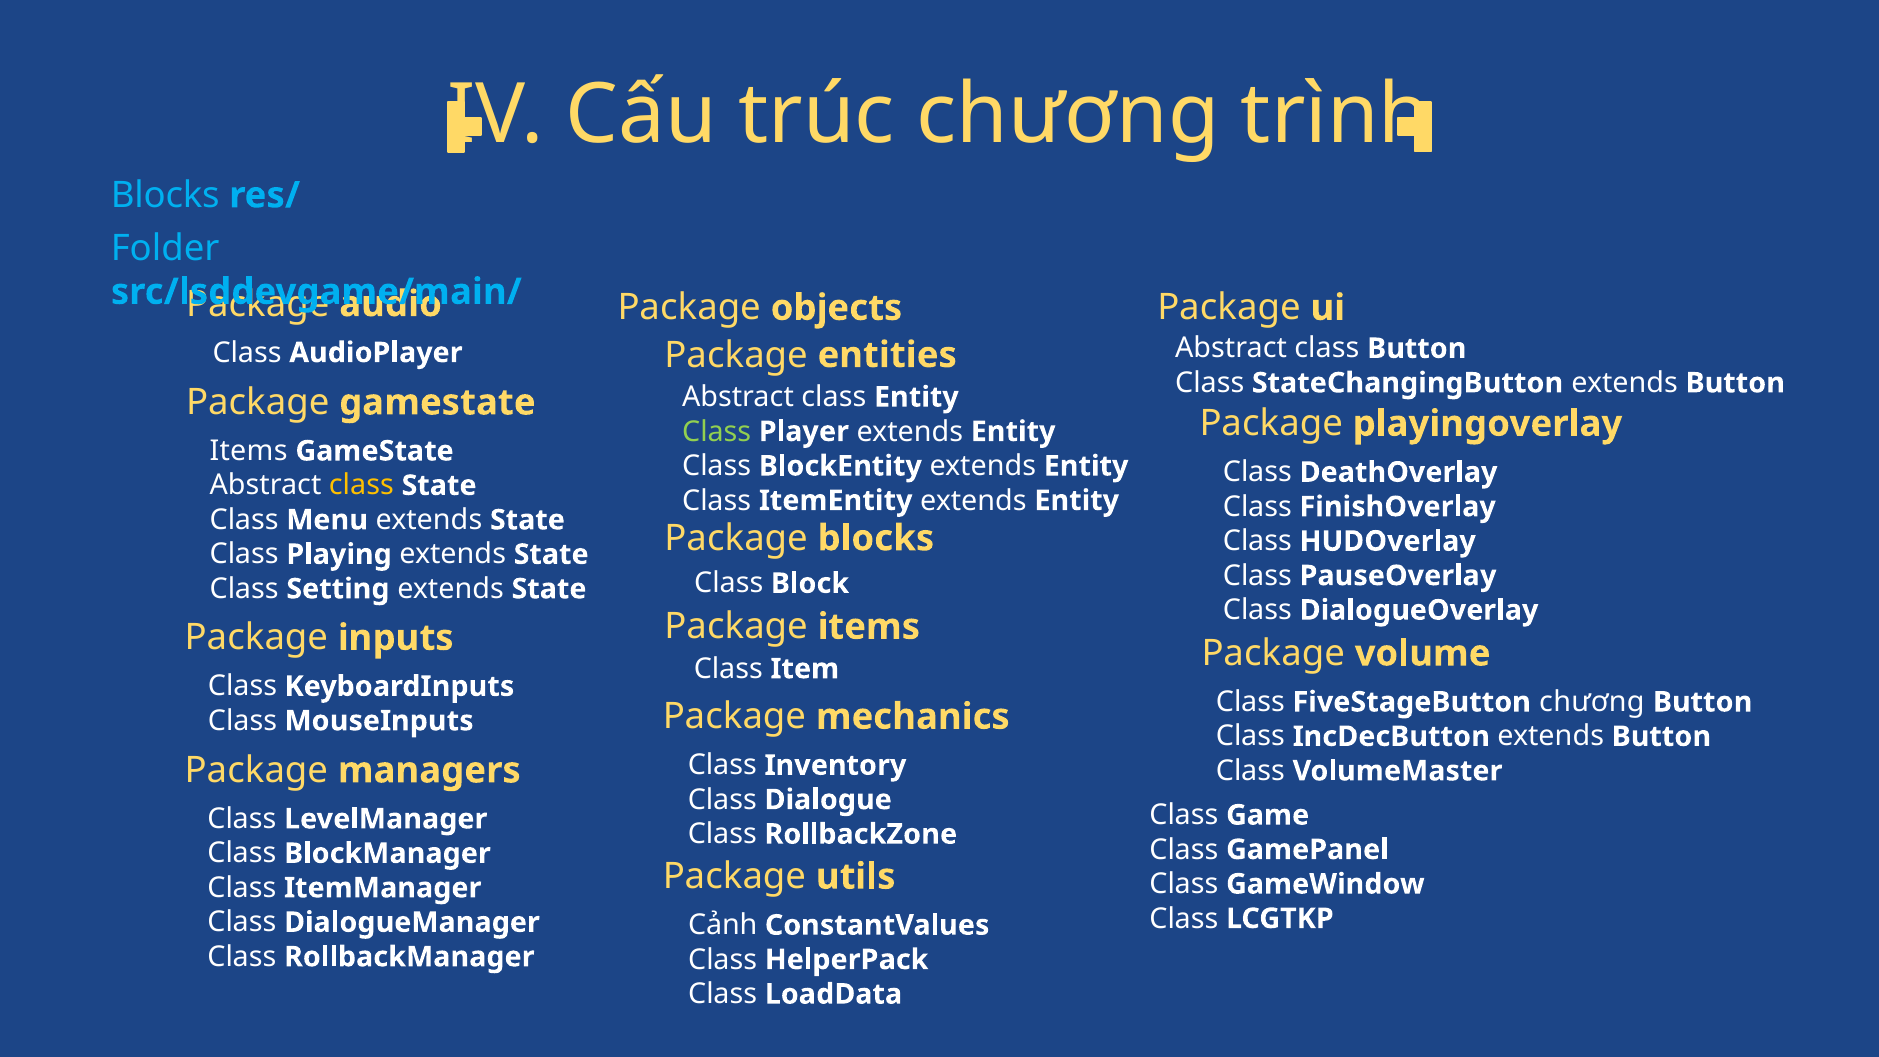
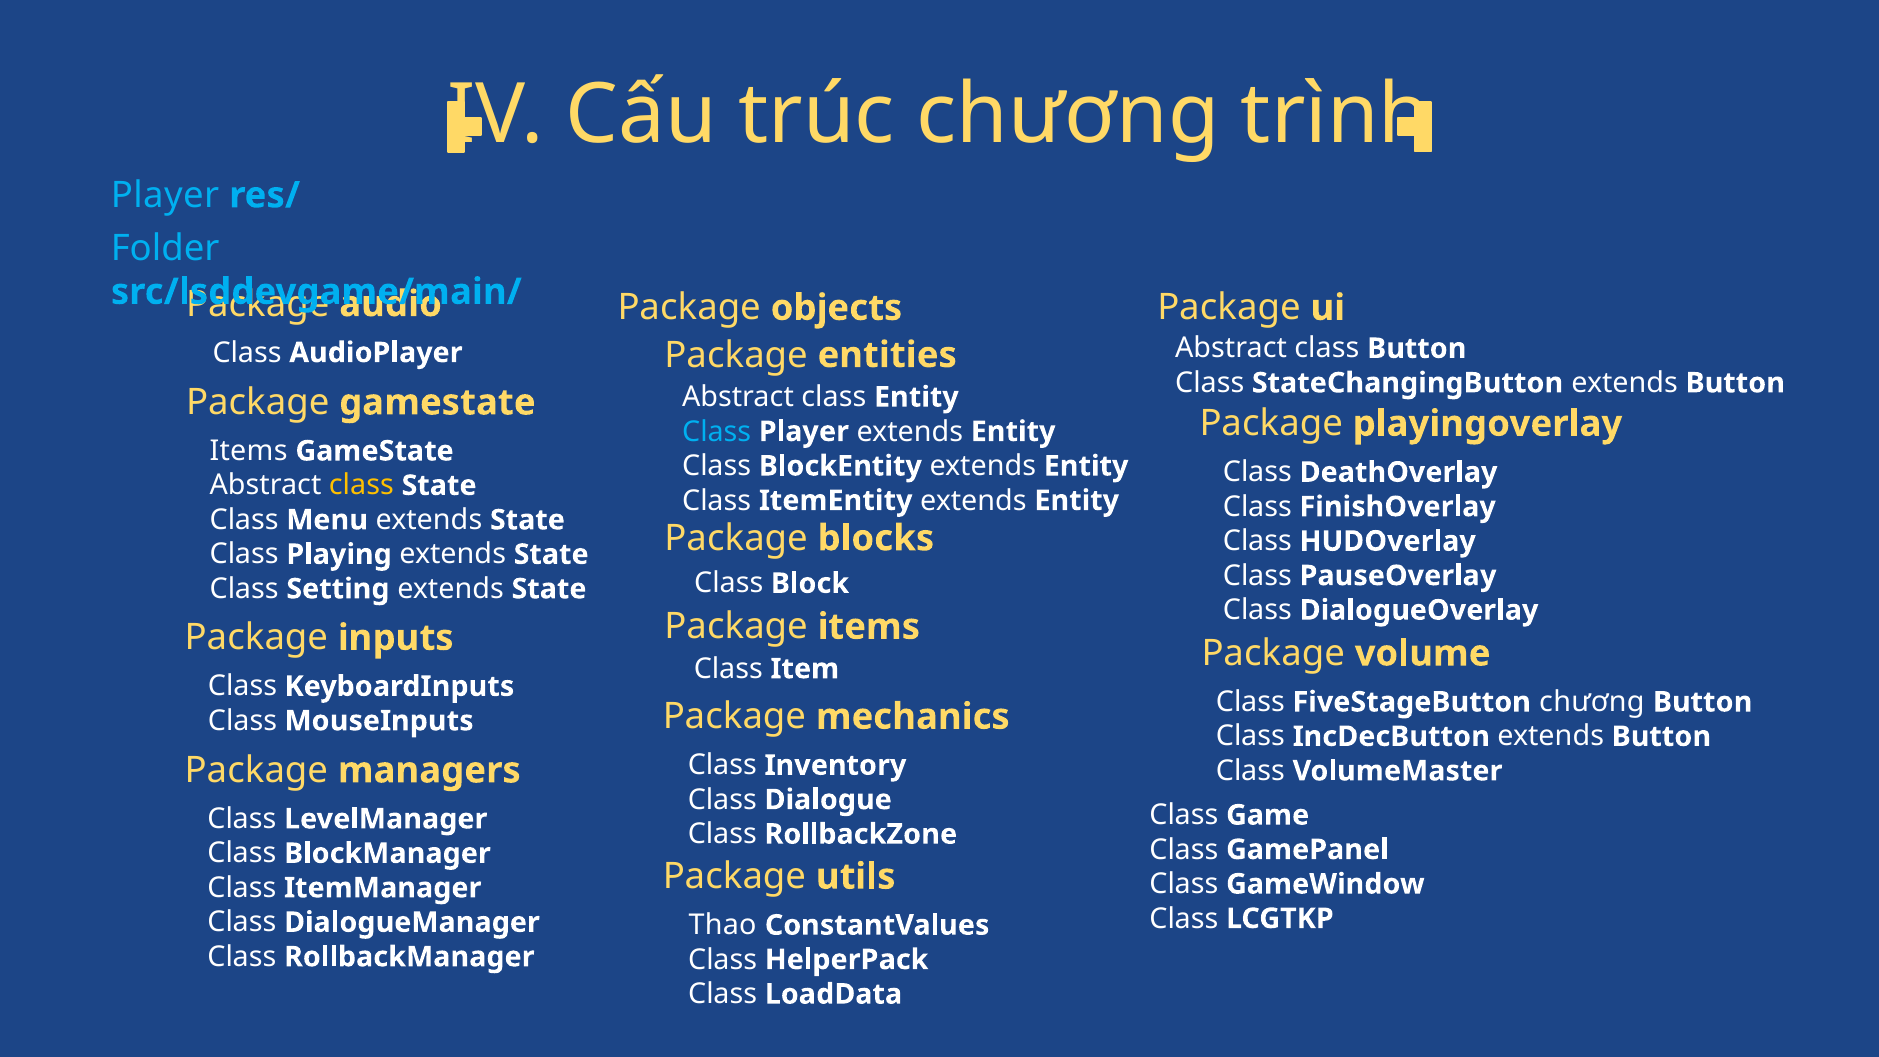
Blocks: Blocks -> Player (165, 195)
Class colour: light green -> light blue (717, 432)
Cảnh: Cảnh -> Thao (723, 925)
